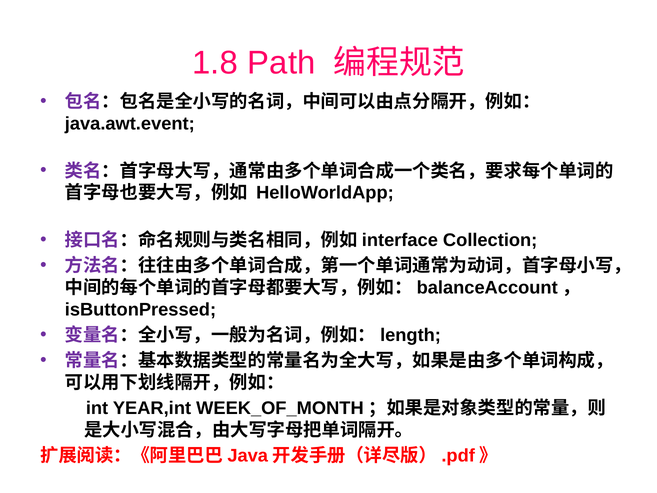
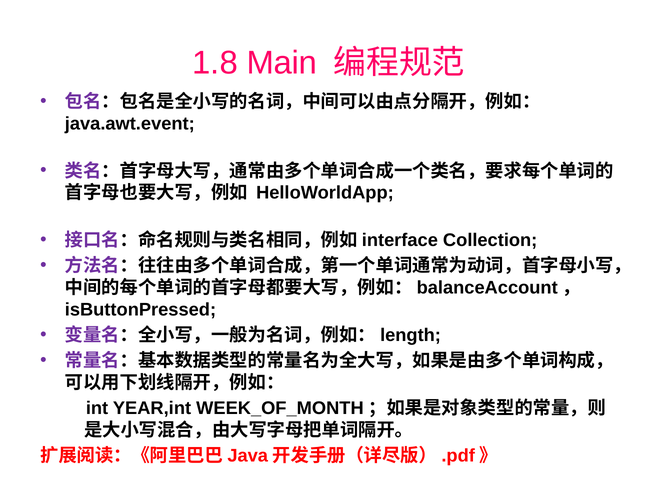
Path: Path -> Main (282, 63)
